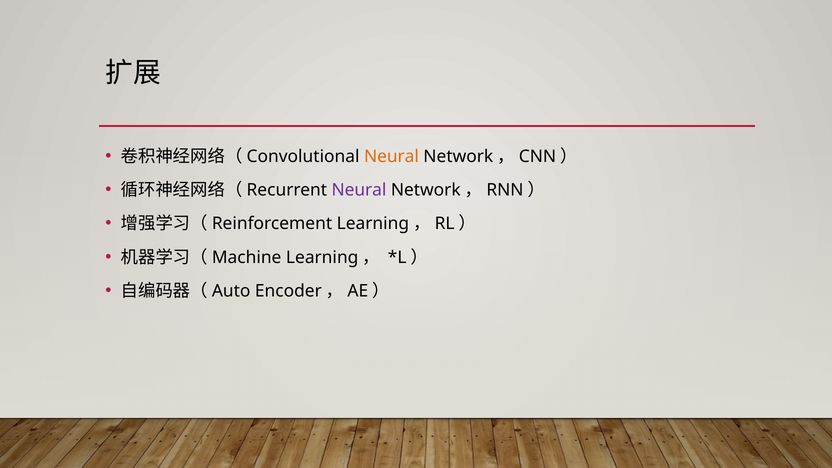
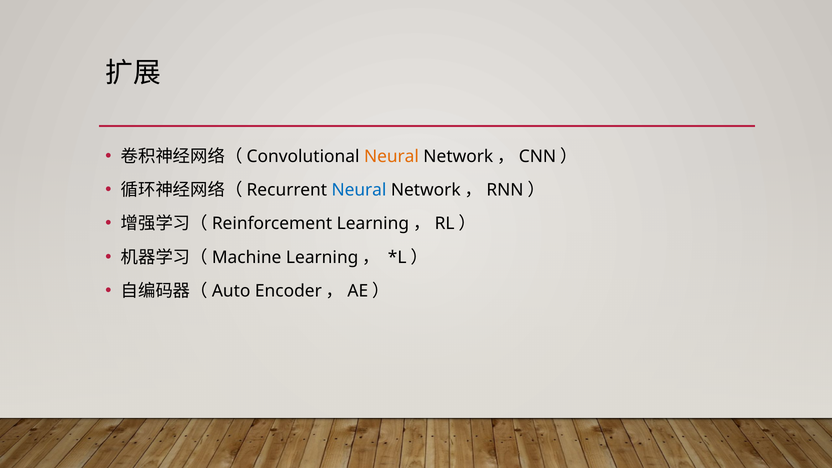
Neural colour: purple -> blue (359, 190)
